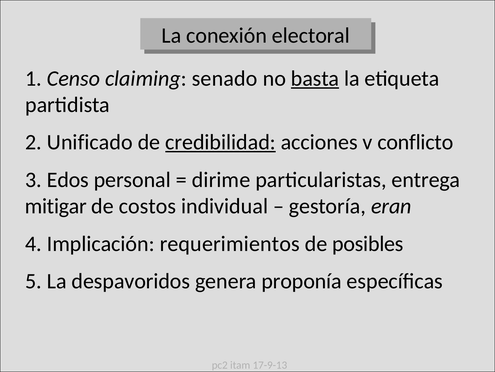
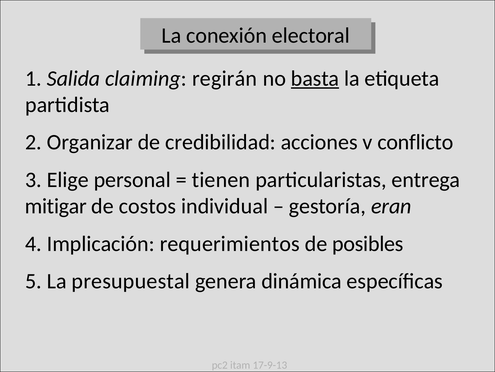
Censo: Censo -> Salida (74, 78)
senado: senado -> regirán (225, 78)
Unificado: Unificado -> Organizar (90, 142)
credibilidad underline: present -> none (220, 142)
Edos: Edos -> Elige (68, 179)
dirime: dirime -> tienen (221, 179)
despavoridos: despavoridos -> presupuestal (131, 281)
proponía: proponía -> dinámica (302, 281)
